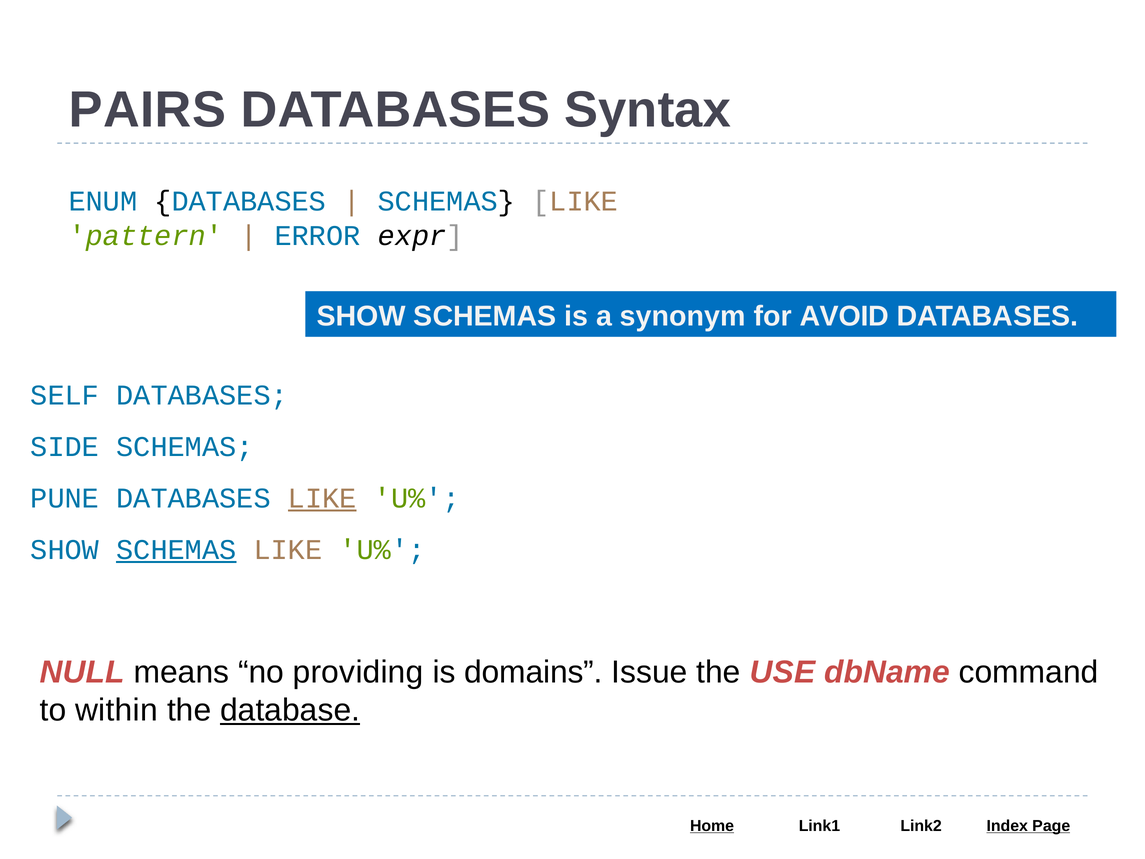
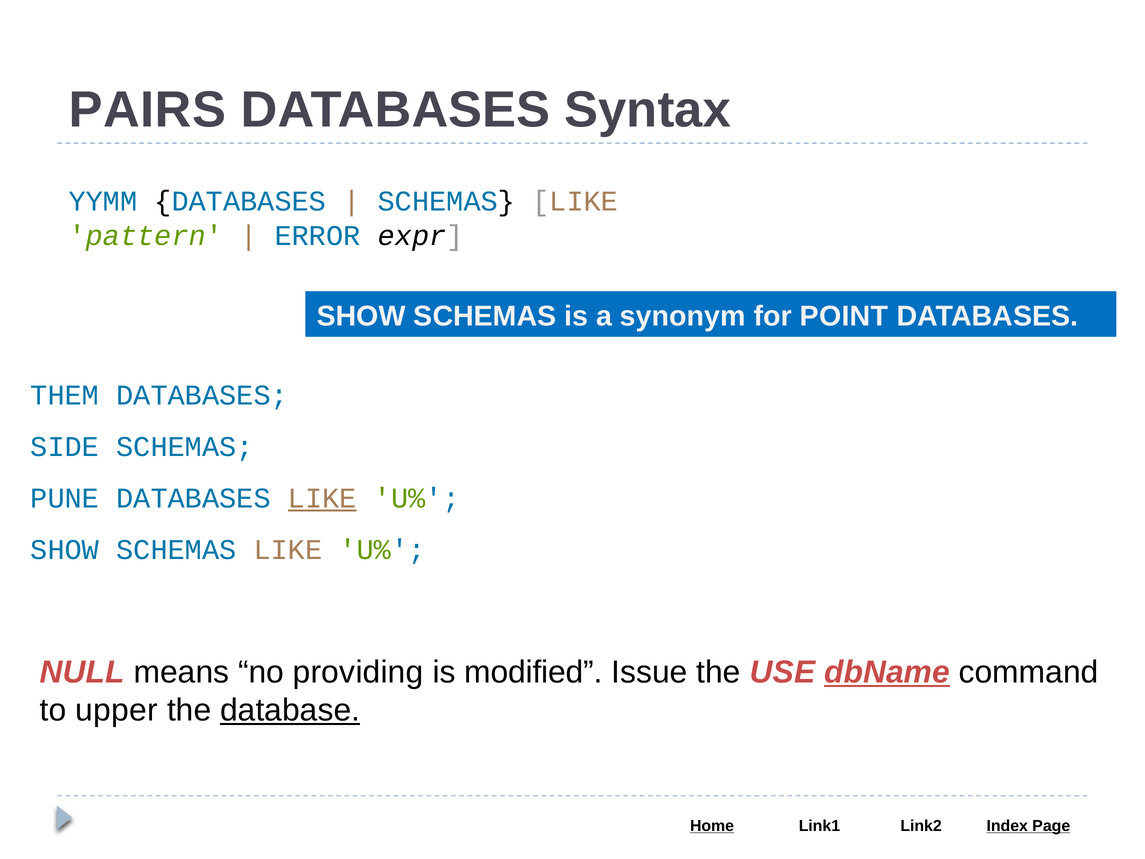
ENUM: ENUM -> YYMM (103, 201)
AVOID: AVOID -> POINT (844, 316)
SELF: SELF -> THEM (65, 395)
SCHEMAS underline: present -> none (176, 550)
domains: domains -> modified (534, 672)
dbName underline: none -> present (887, 672)
within: within -> upper (117, 710)
